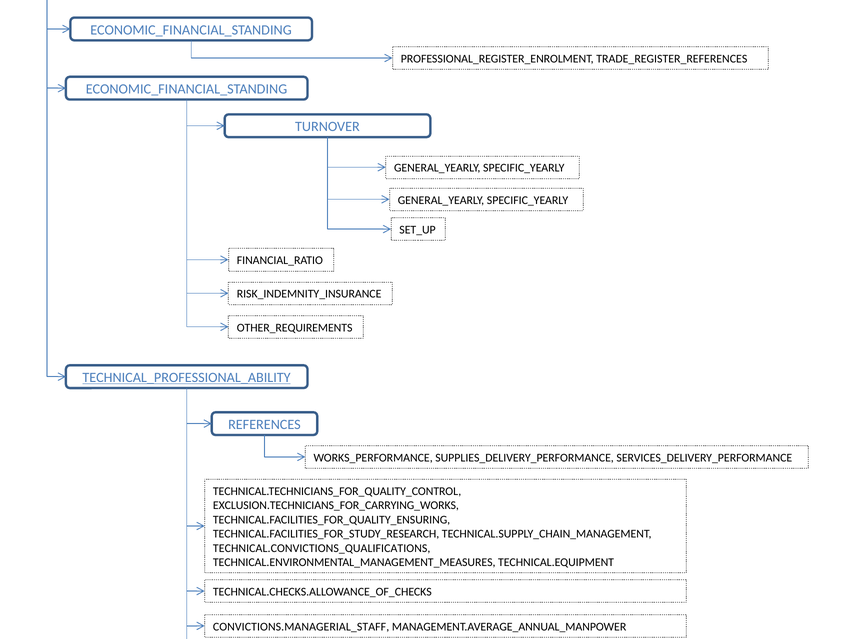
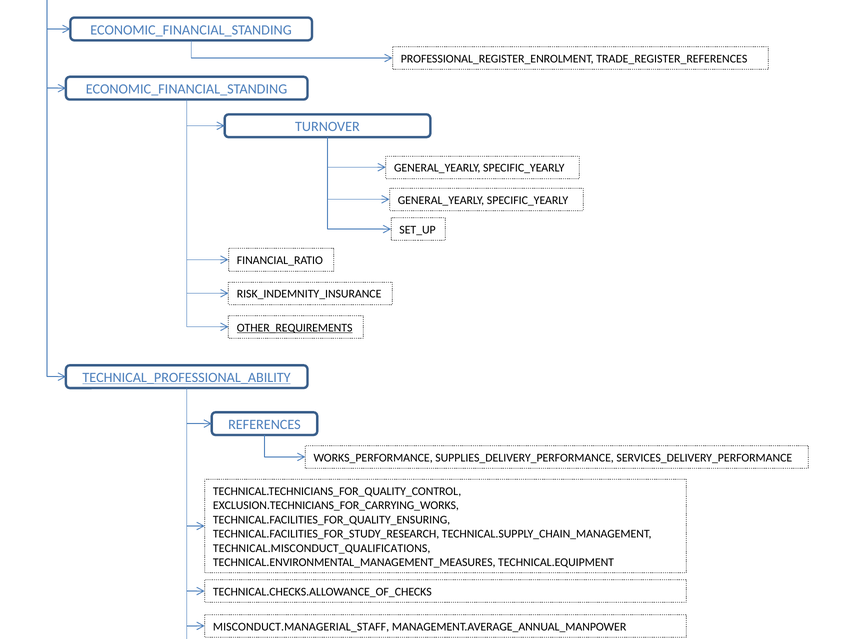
OTHER_REQUIREMENTS underline: none -> present (295, 328)
TECHNICAL.CONVICTIONS_QUALIFICATIONS: TECHNICAL.CONVICTIONS_QUALIFICATIONS -> TECHNICAL.MISCONDUCT_QUALIFICATIONS (322, 548)
CONVICTIONS.MANAGERIAL_STAFF: CONVICTIONS.MANAGERIAL_STAFF -> MISCONDUCT.MANAGERIAL_STAFF (301, 627)
